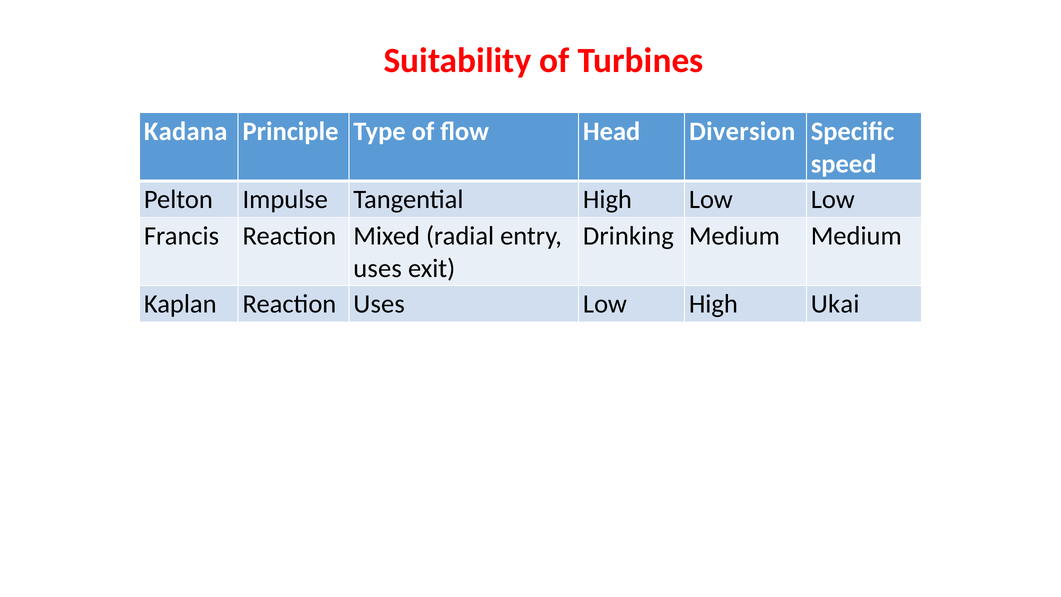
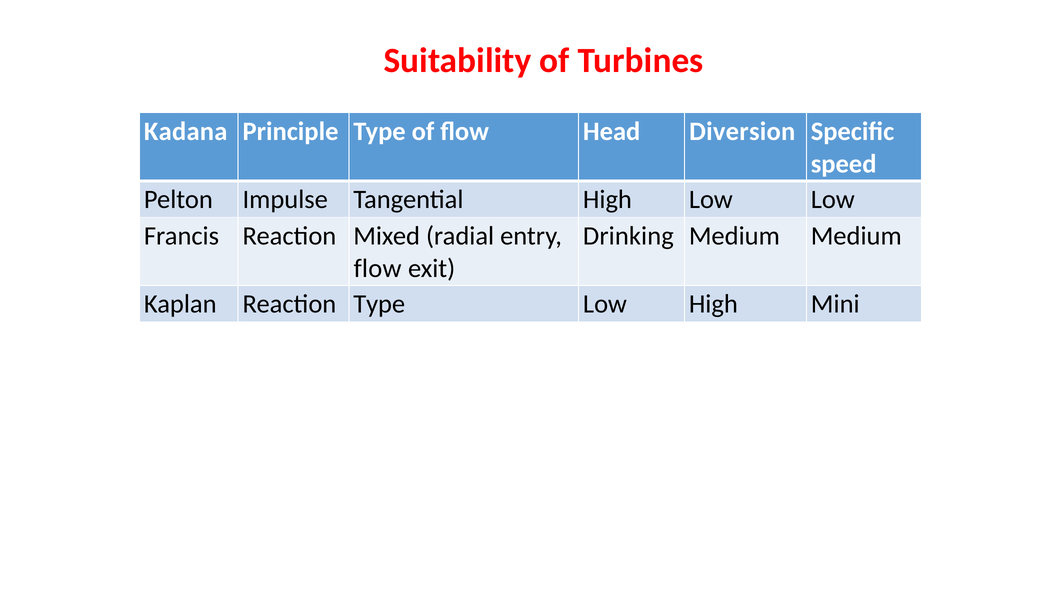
uses: uses -> flow (378, 268)
Reaction Uses: Uses -> Type (379, 304)
Ukai: Ukai -> Mini (835, 304)
